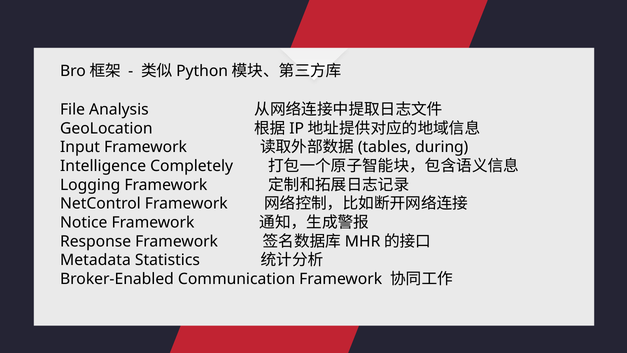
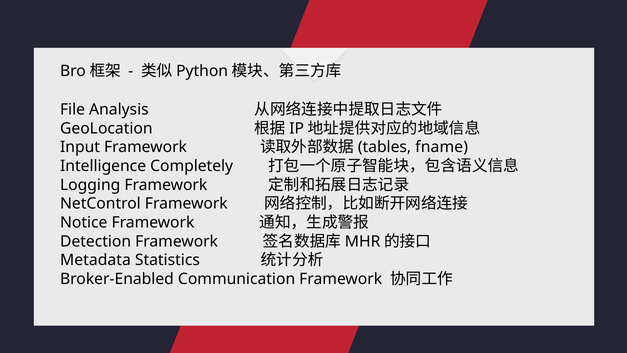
during: during -> fname (442, 147)
Response: Response -> Detection (96, 241)
